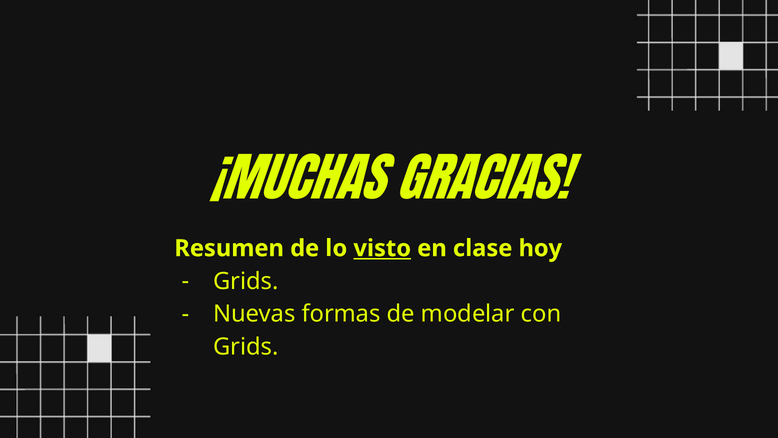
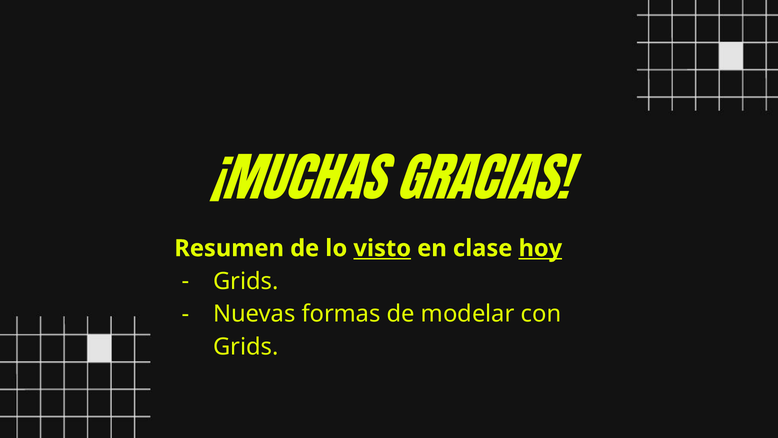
hoy underline: none -> present (540, 248)
